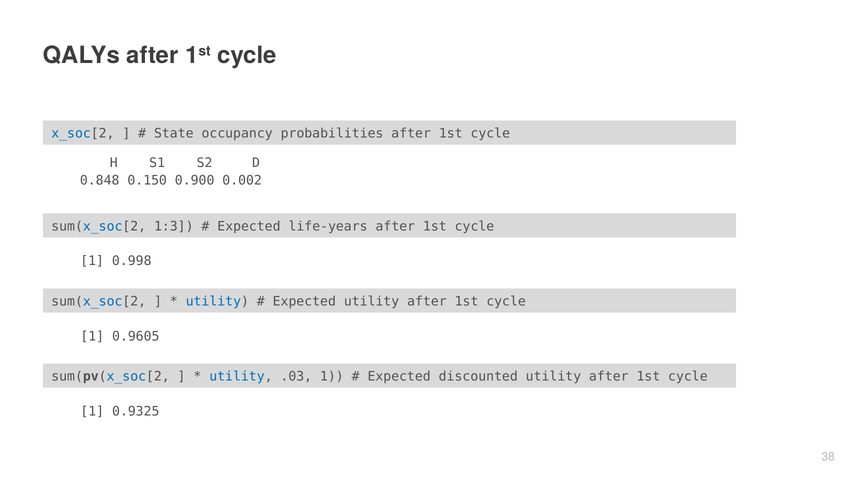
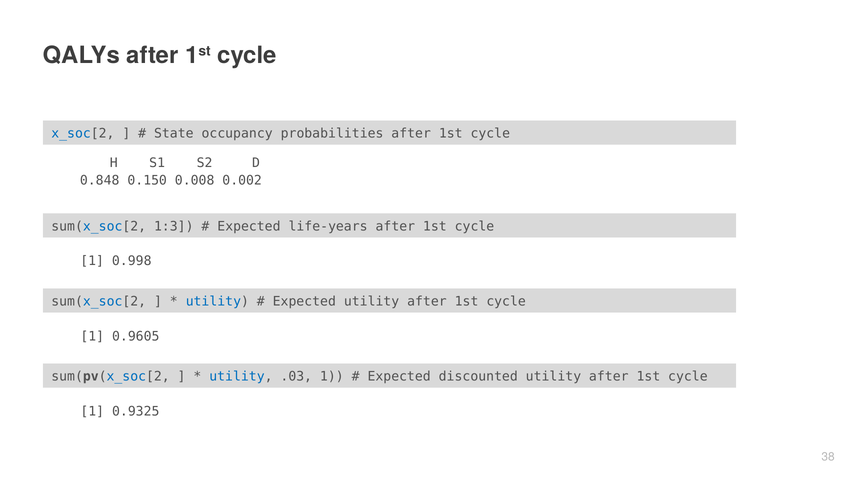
0.900: 0.900 -> 0.008 (195, 181)
